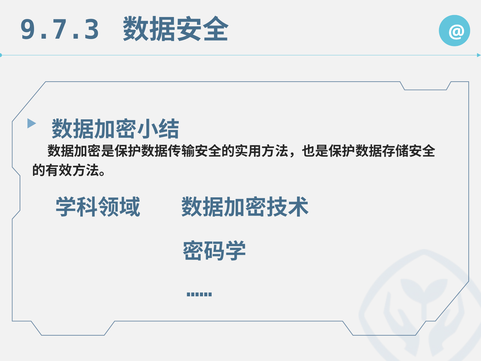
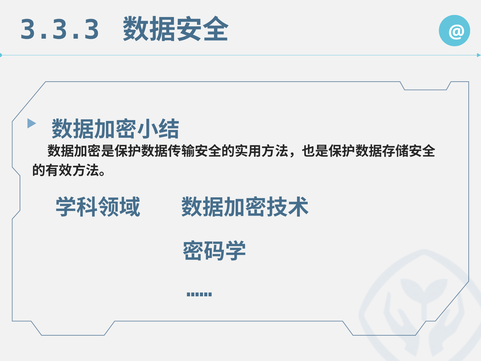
9.7.3: 9.7.3 -> 3.3.3 (60, 30)
